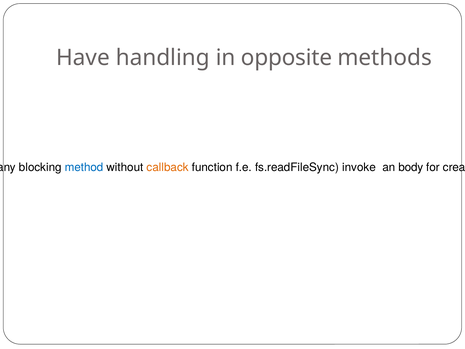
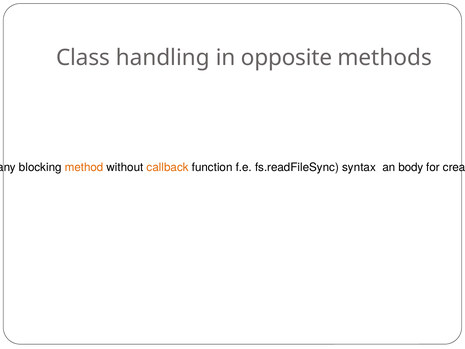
Have: Have -> Class (83, 58)
method colour: blue -> orange (84, 167)
invoke: invoke -> syntax (359, 167)
